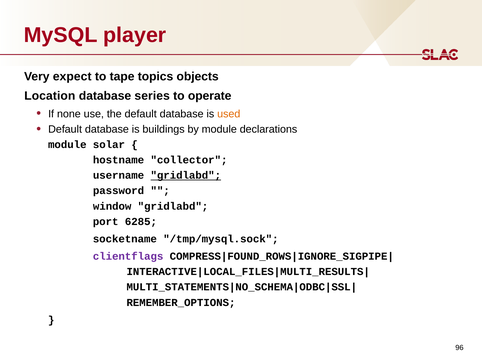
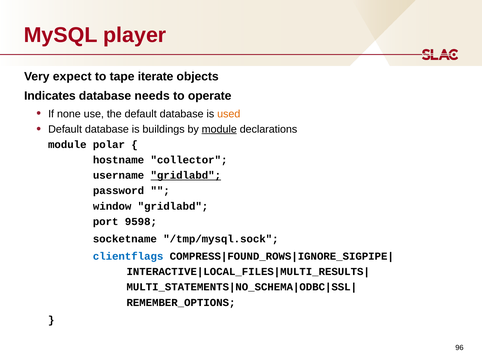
topics: topics -> iterate (156, 77)
Location: Location -> Indicates (50, 96)
series: series -> needs (152, 96)
module underline: none -> present (219, 129)
solar: solar -> polar (109, 145)
6285: 6285 -> 9598 (141, 222)
clientflags colour: purple -> blue (128, 257)
